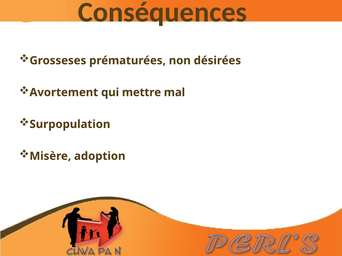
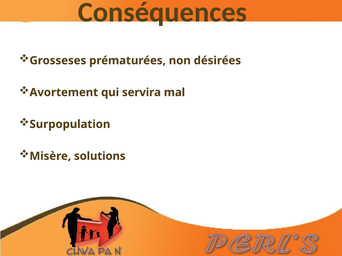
mettre: mettre -> servira (142, 93)
adoption: adoption -> solutions (100, 156)
